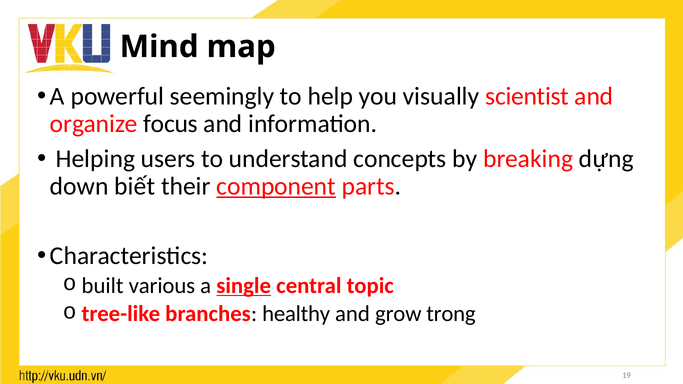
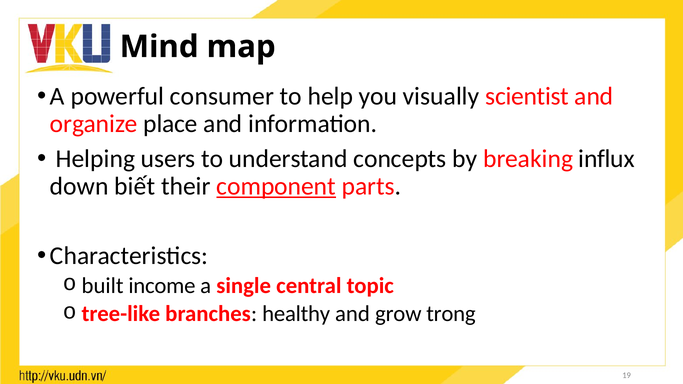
seemingly: seemingly -> consumer (222, 96)
focus: focus -> place (170, 124)
dựng: dựng -> influx (607, 159)
various: various -> income (162, 286)
single underline: present -> none (244, 286)
